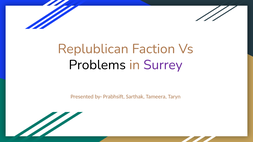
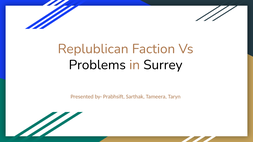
Surrey colour: purple -> black (163, 65)
